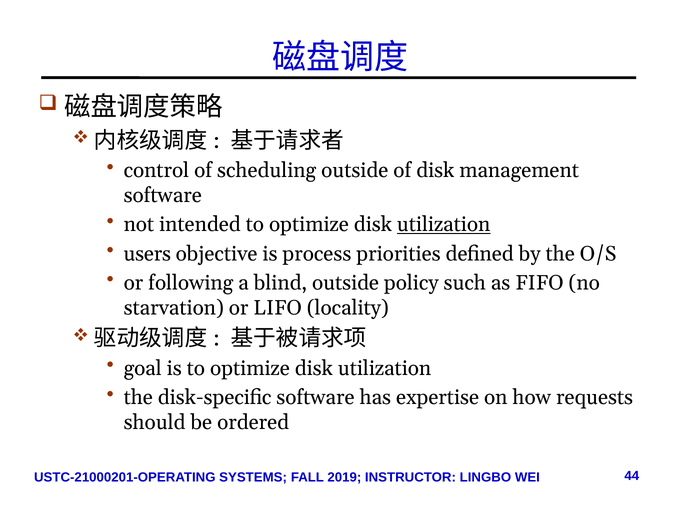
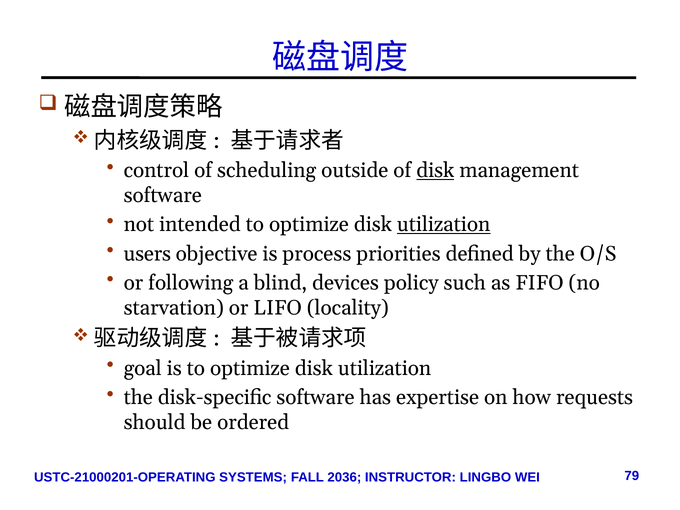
disk underline: none -> present (435, 171)
blind outside: outside -> devices (346, 283)
2019: 2019 -> 2036 (344, 477)
44: 44 -> 79 (632, 476)
